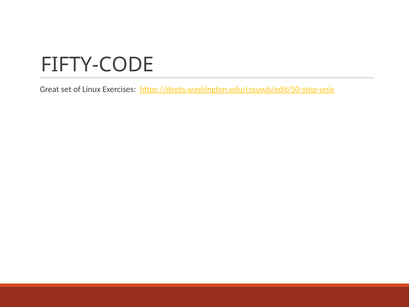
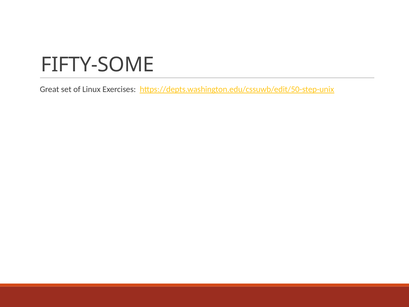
FIFTY-CODE: FIFTY-CODE -> FIFTY-SOME (98, 65)
